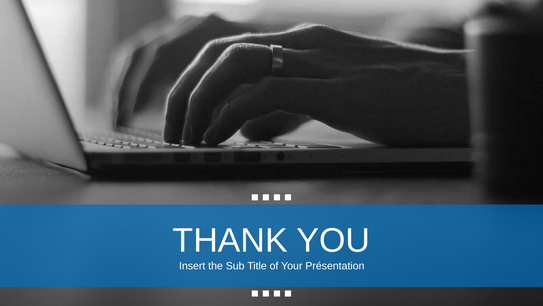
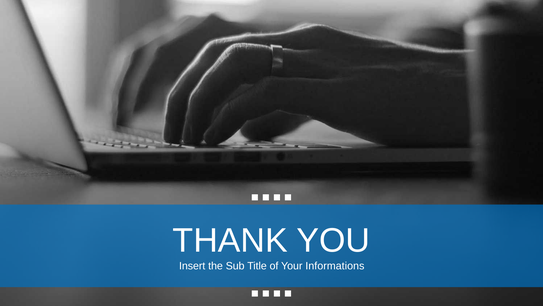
Présentation: Présentation -> Informations (335, 265)
